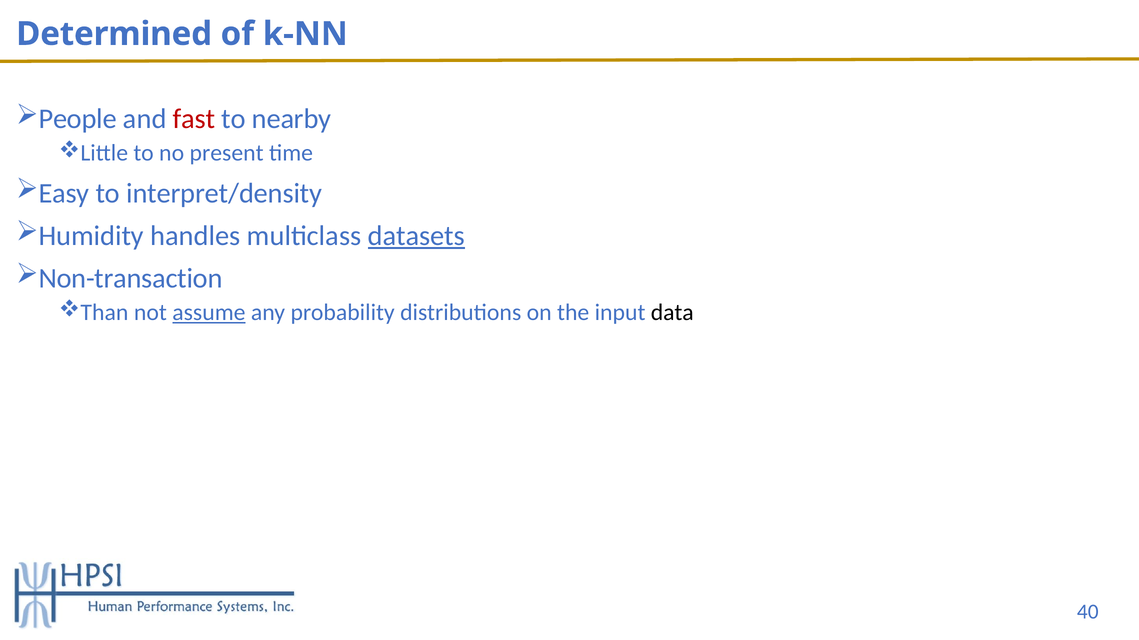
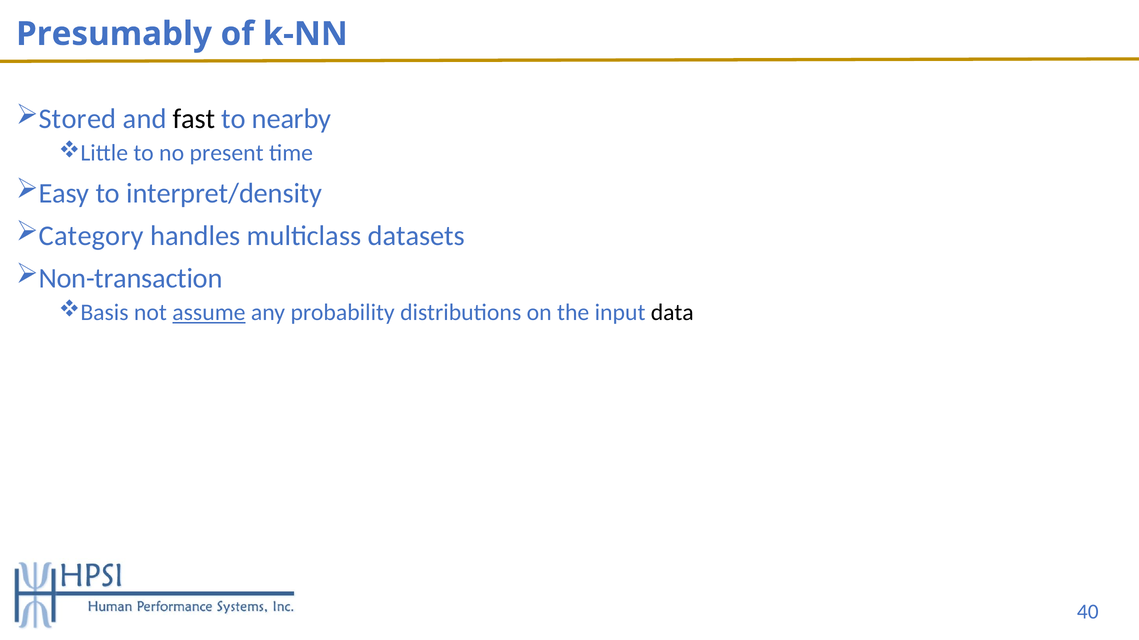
Determined: Determined -> Presumably (114, 34)
People: People -> Stored (78, 119)
fast colour: red -> black (194, 119)
Humidity: Humidity -> Category (91, 236)
datasets underline: present -> none (416, 236)
Than: Than -> Basis (104, 313)
